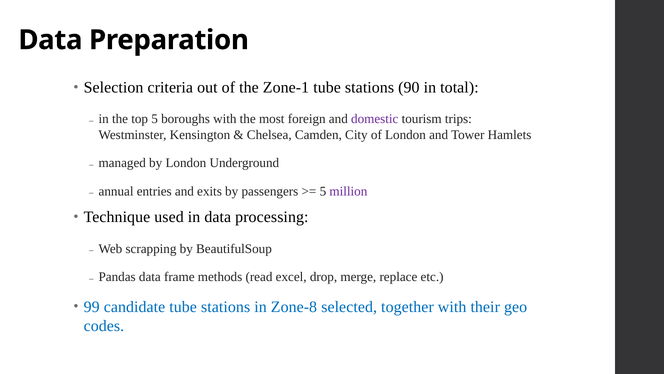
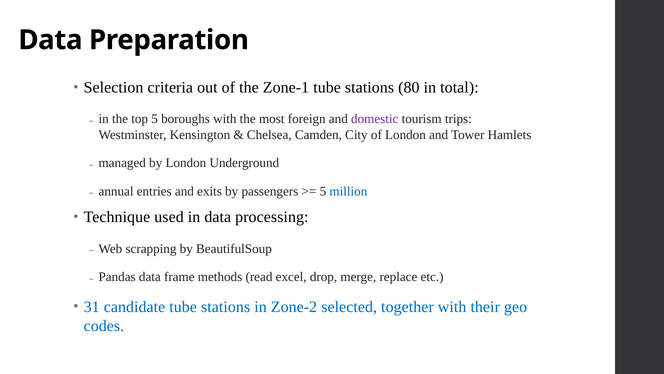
90: 90 -> 80 (409, 87)
million colour: purple -> blue (348, 191)
99: 99 -> 31 (92, 307)
Zone-8: Zone-8 -> Zone-2 (294, 307)
